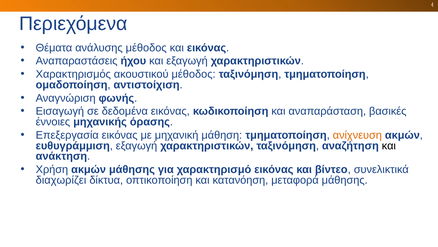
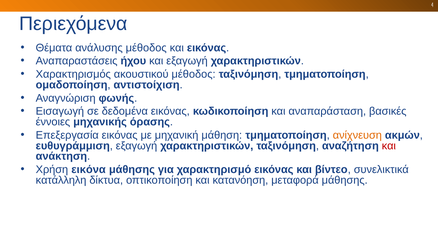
και colour: black -> red (389, 145)
Χρήση ακμών: ακμών -> εικόνα (89, 169)
διαχωρίζει: διαχωρίζει -> κατάλληλη (61, 180)
